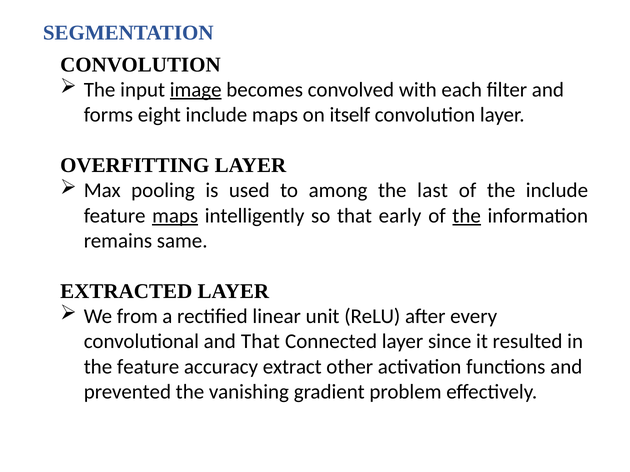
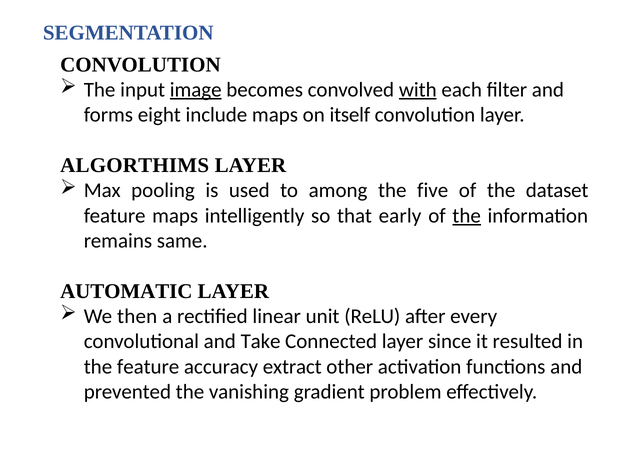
with underline: none -> present (418, 90)
OVERFITTING: OVERFITTING -> ALGORTHIMS (135, 165)
last: last -> five (433, 191)
the include: include -> dataset (557, 191)
maps underline: present -> none (175, 216)
EXTRACTED: EXTRACTED -> AUTOMATIC (126, 291)
from: from -> then (137, 317)
and That: That -> Take (261, 342)
